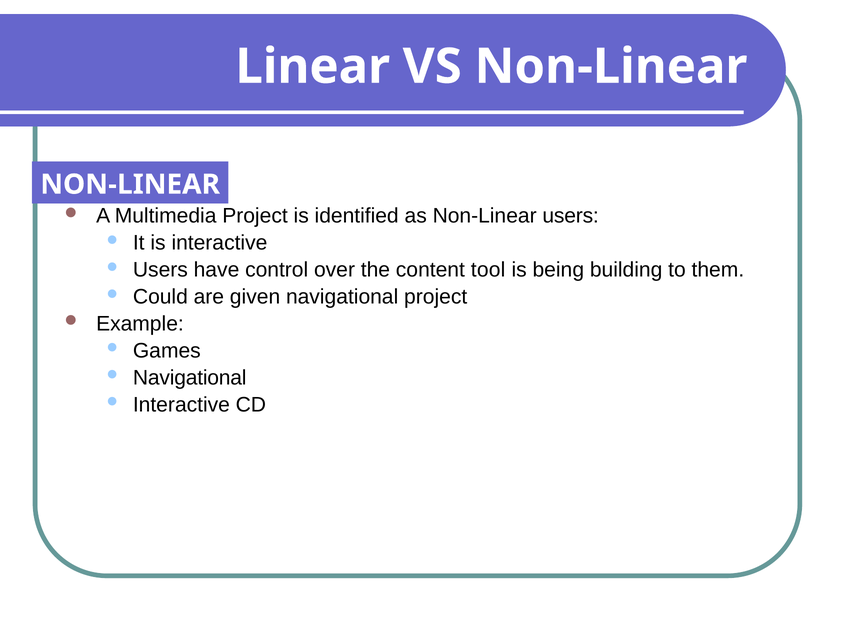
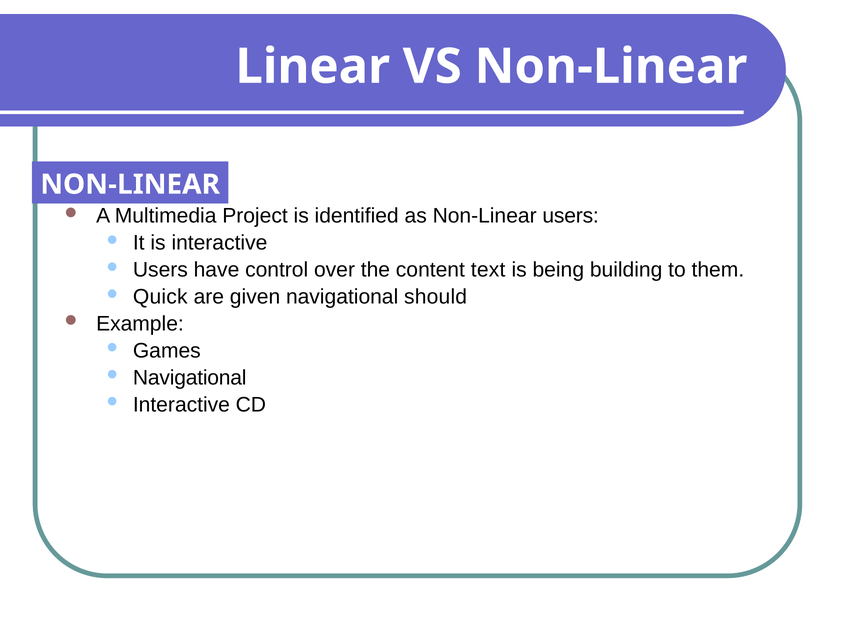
tool: tool -> text (488, 269)
Could: Could -> Quick (160, 296)
navigational project: project -> should (436, 296)
